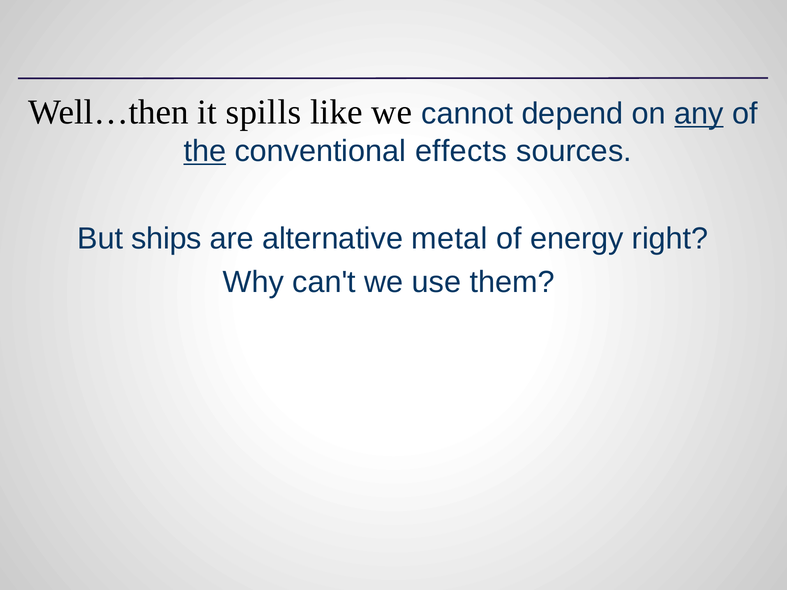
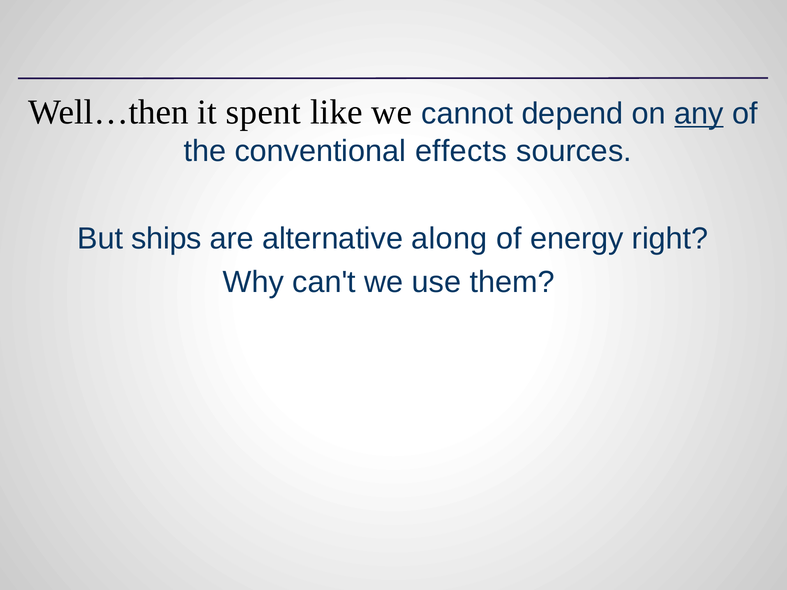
spills: spills -> spent (263, 112)
the underline: present -> none (205, 151)
metal: metal -> along (449, 239)
